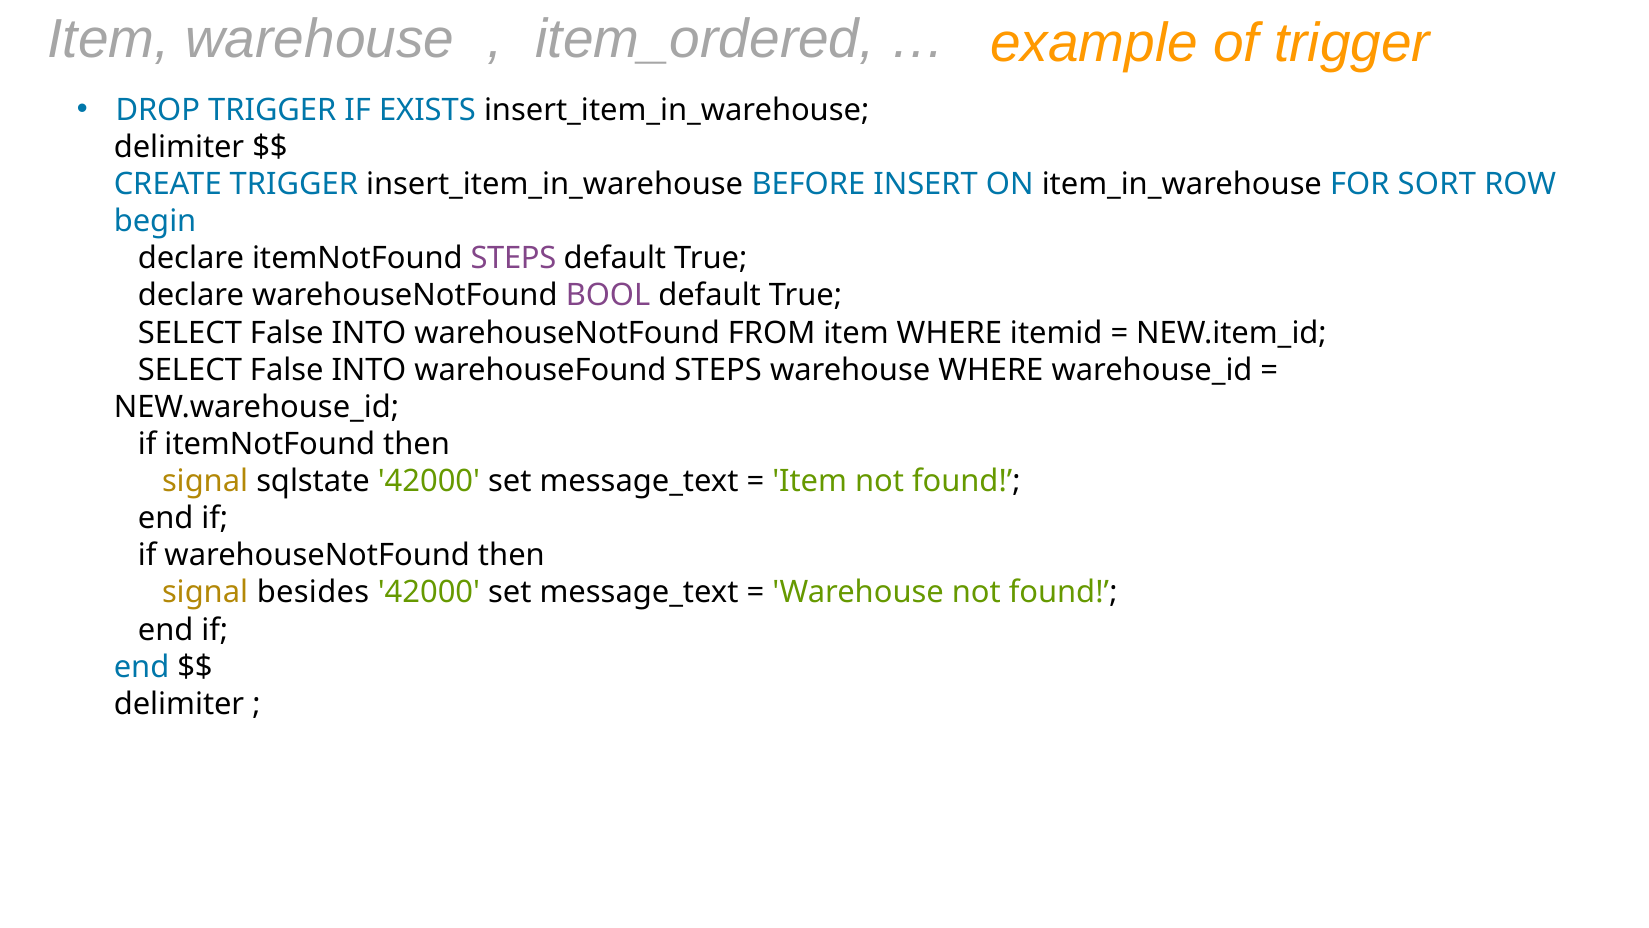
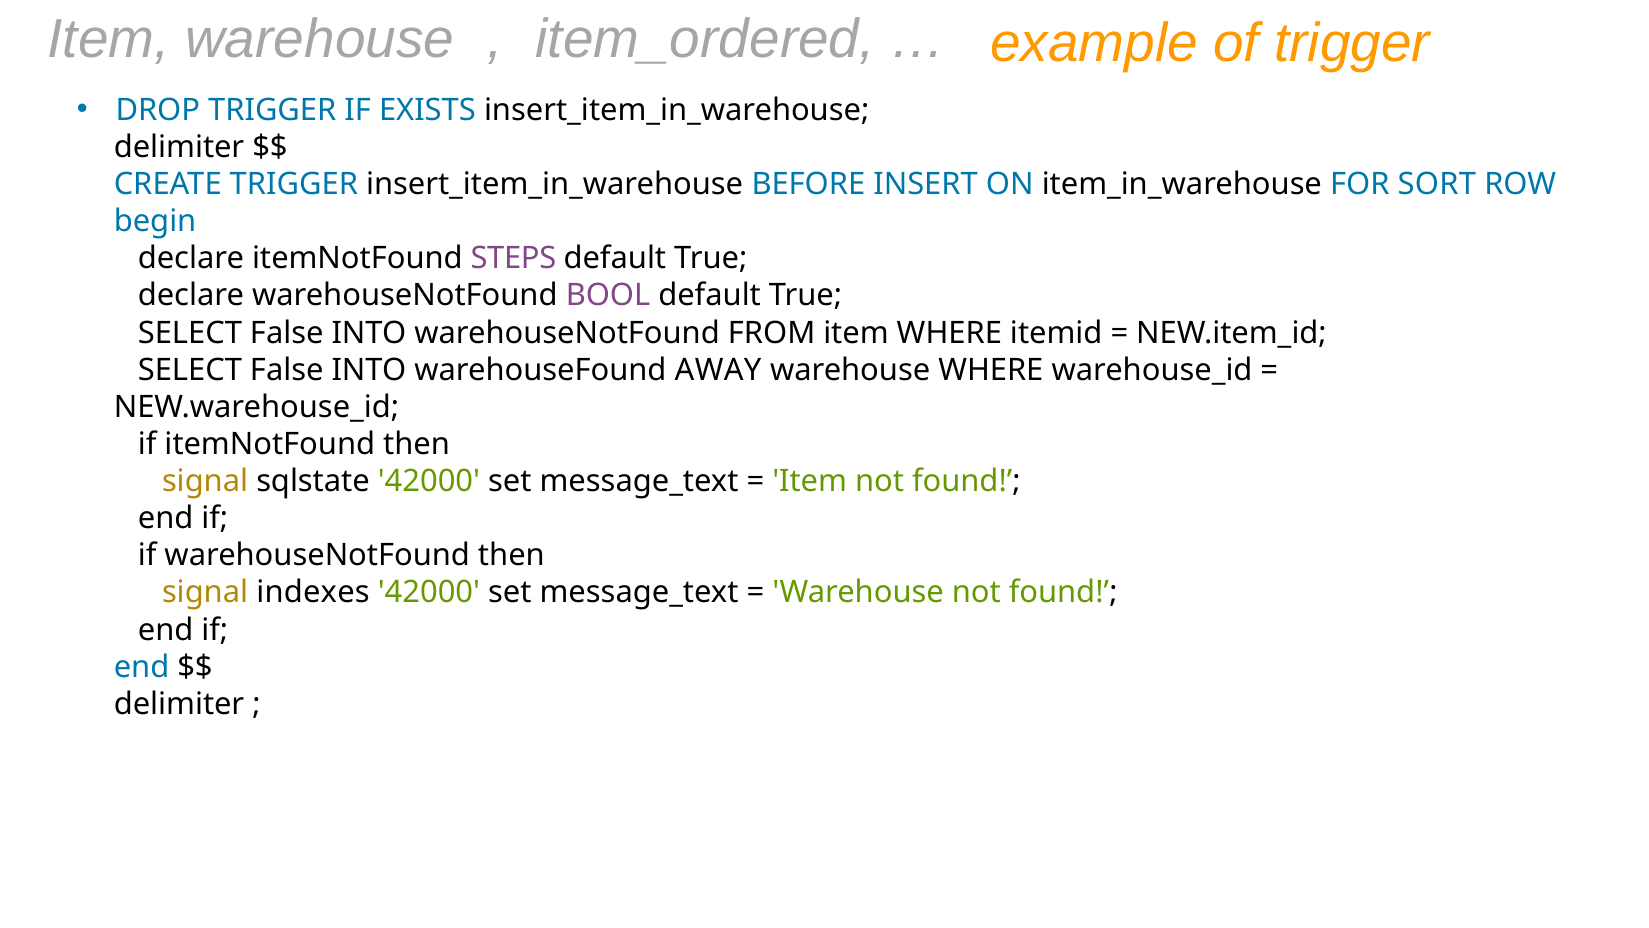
warehouseFound STEPS: STEPS -> AWAY (718, 370)
besides: besides -> indexes (313, 592)
